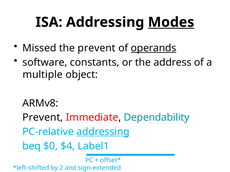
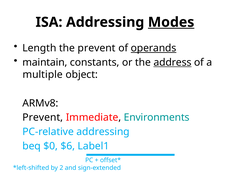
Missed: Missed -> Length (39, 48)
software: software -> maintain (45, 63)
address underline: none -> present (173, 63)
Dependability: Dependability -> Environments (157, 118)
addressing underline: present -> none (103, 132)
$4: $4 -> $6 (68, 146)
